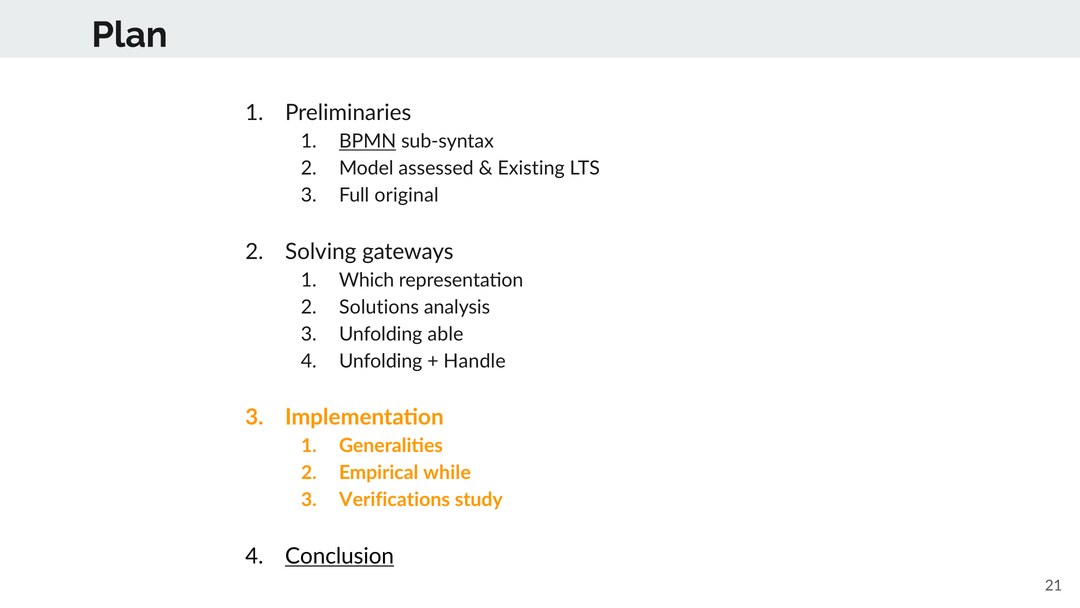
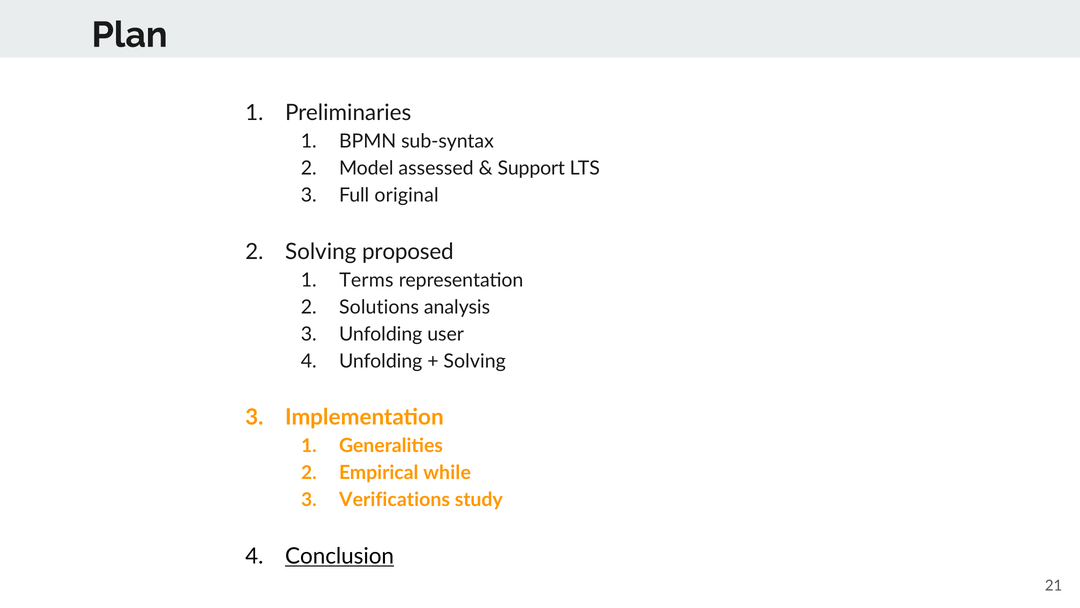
BPMN underline: present -> none (368, 141)
Existing: Existing -> Support (531, 168)
gateways: gateways -> proposed (408, 252)
Which: Which -> Terms (366, 280)
able: able -> user (446, 334)
Handle: Handle -> Solving (475, 361)
